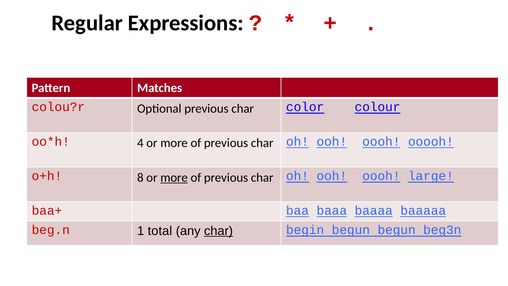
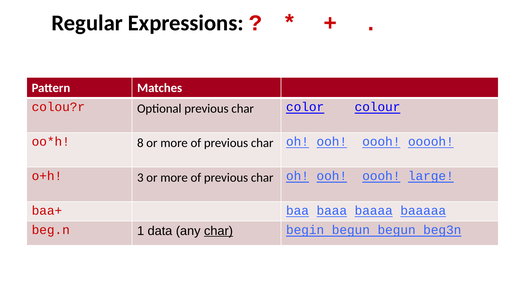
4: 4 -> 8 (140, 143)
8: 8 -> 3 (140, 177)
more underline: present -> none (174, 177)
total: total -> data (160, 231)
